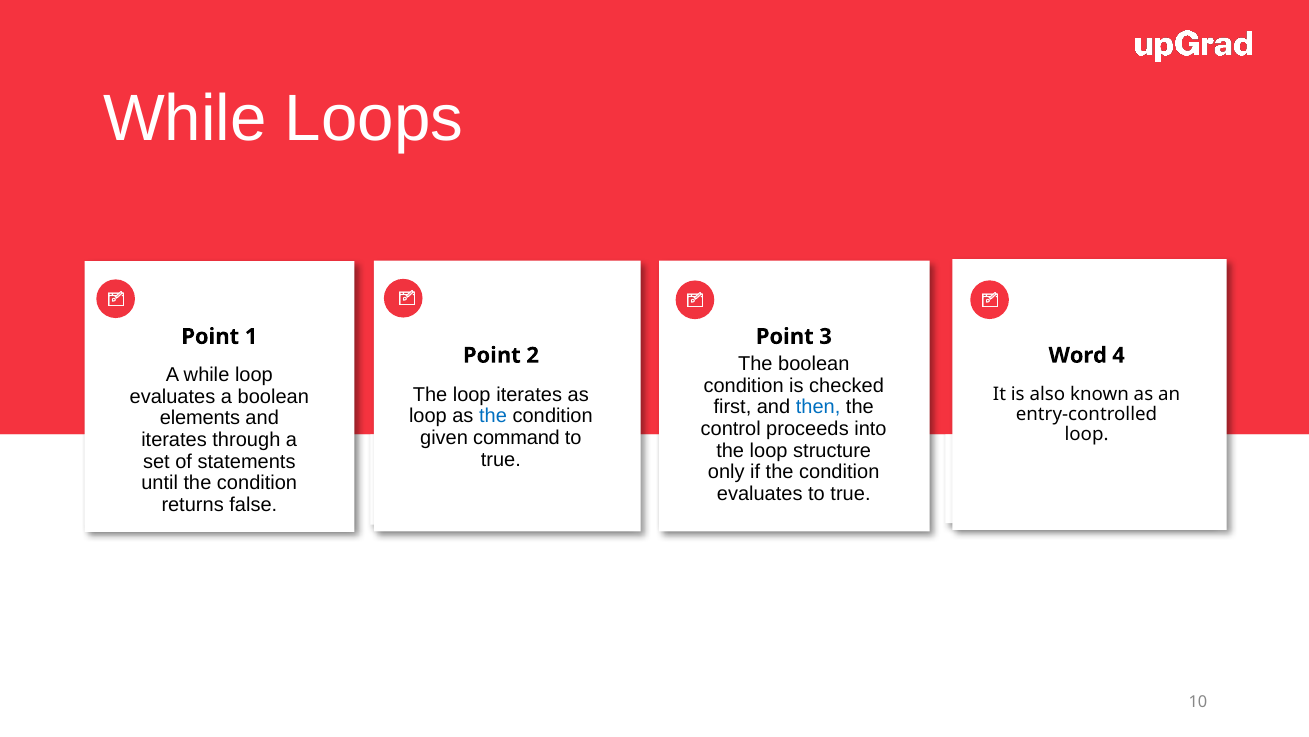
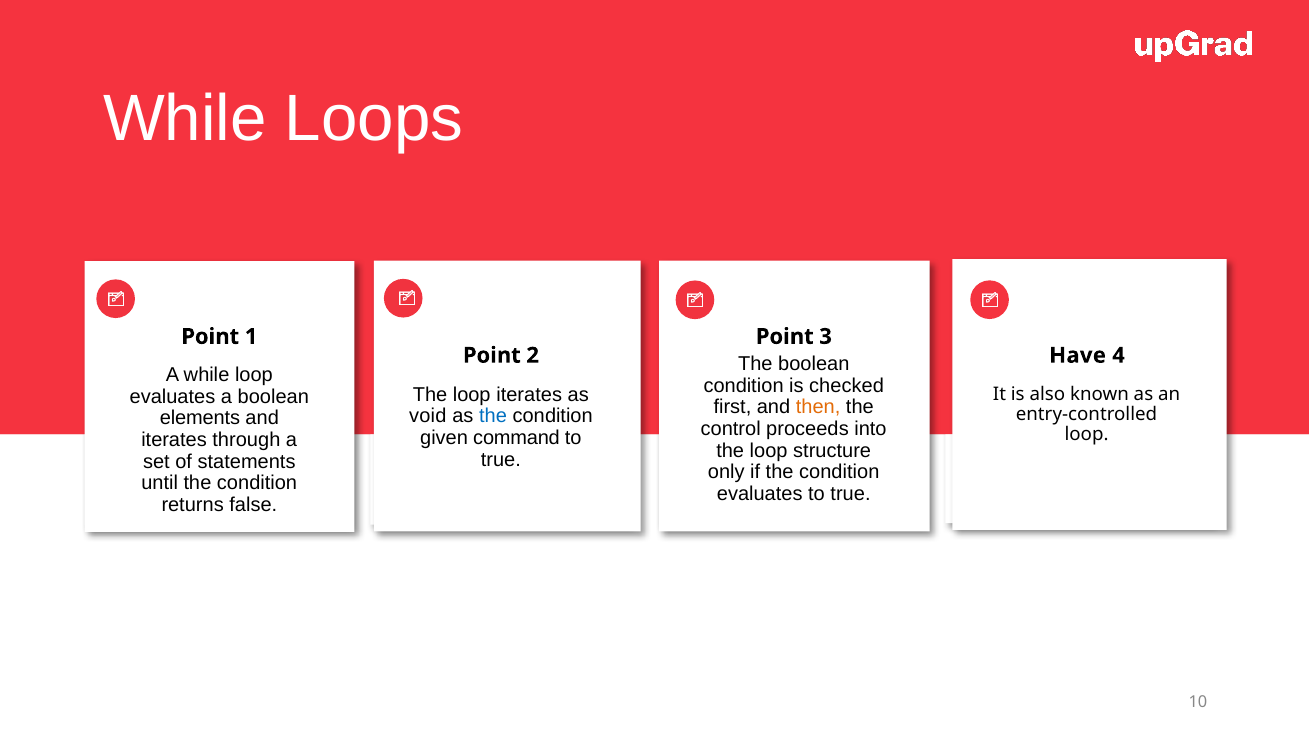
Word: Word -> Have (1078, 355)
then colour: blue -> orange (818, 407)
loop: loop -> void (428, 416)
